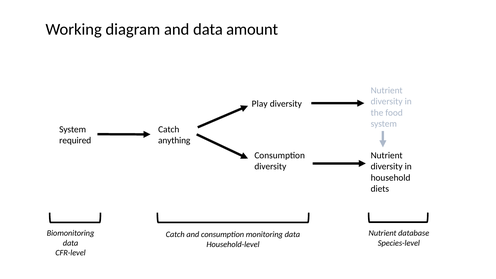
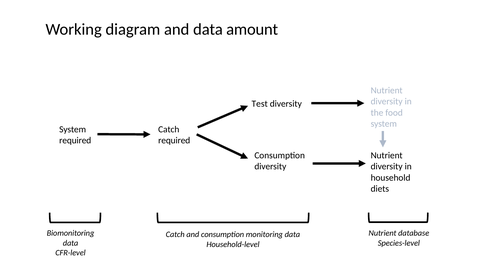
Play: Play -> Test (260, 104)
anything: anything -> required (174, 140)
